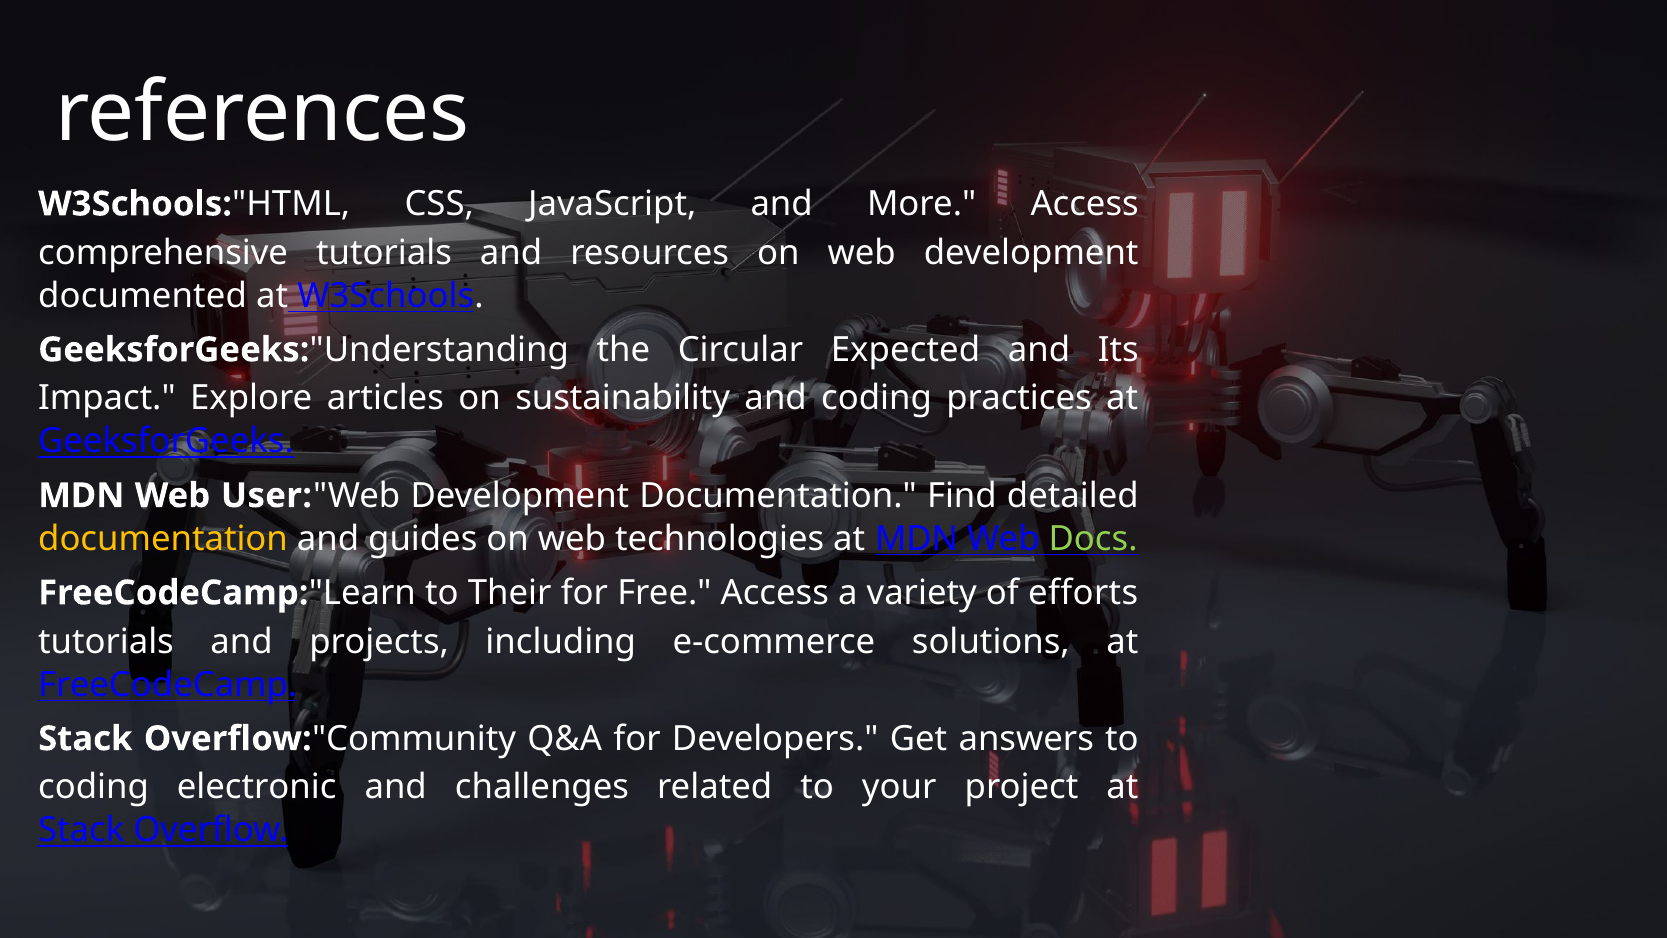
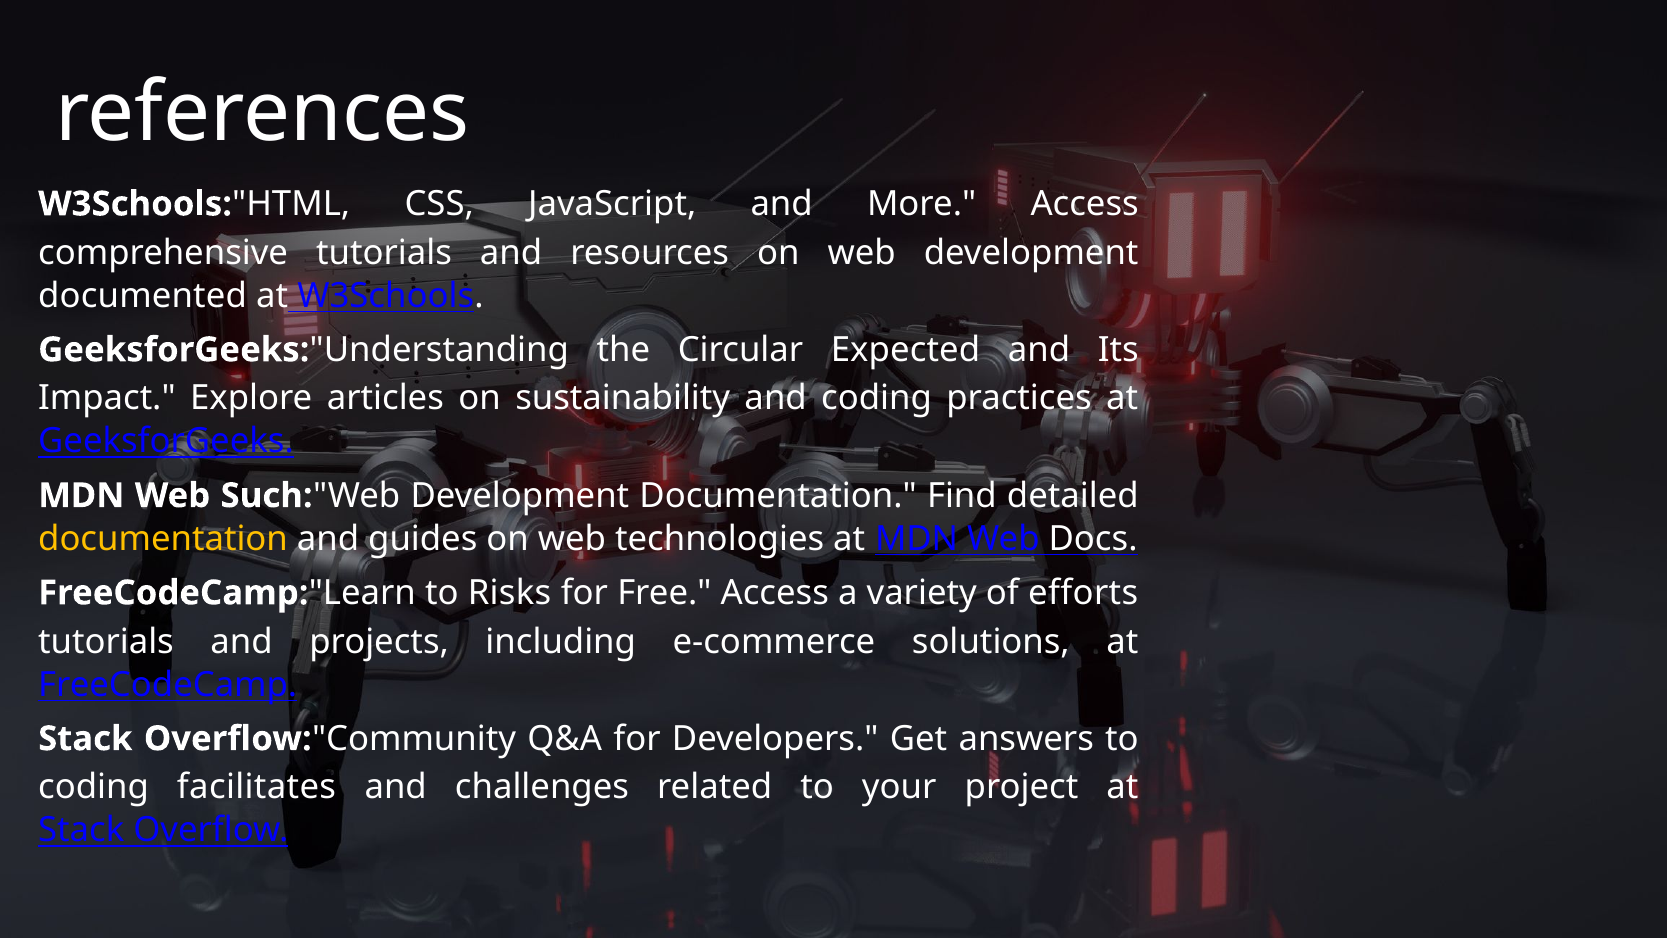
User: User -> Such (267, 496)
Docs colour: light green -> white (1093, 539)
Their: Their -> Risks (510, 593)
electronic: electronic -> facilitates (257, 787)
